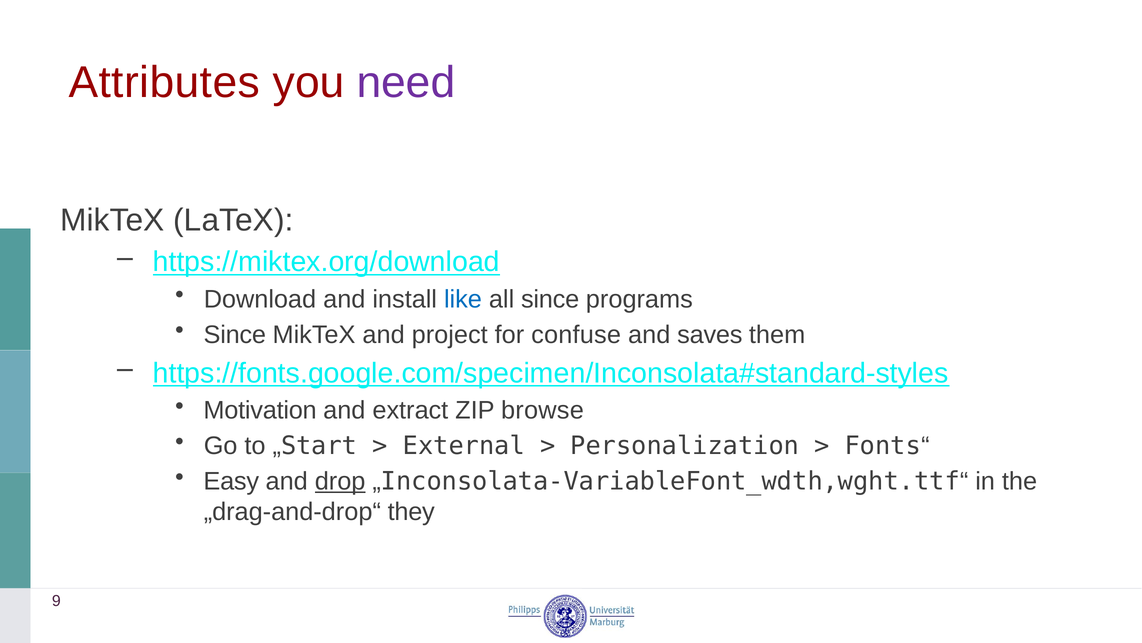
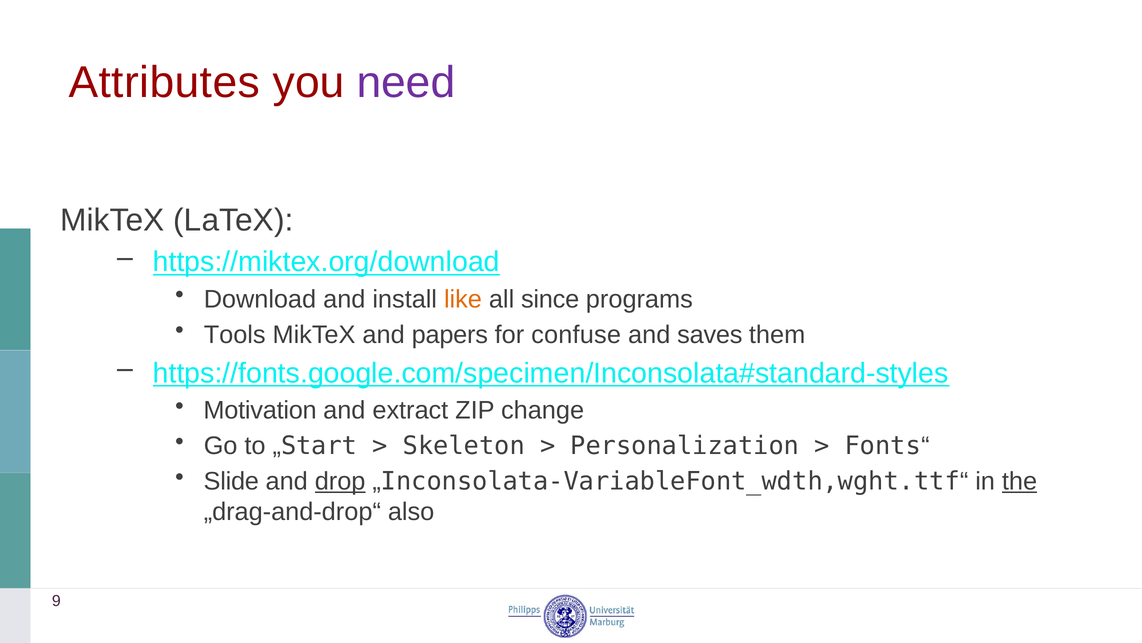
like colour: blue -> orange (463, 299)
Since: Since -> Tools (235, 334)
project: project -> papers (450, 334)
browse: browse -> change (543, 410)
External: External -> Skeleton (464, 445)
Easy: Easy -> Slide (231, 481)
the underline: none -> present (1020, 481)
they: they -> also (411, 511)
